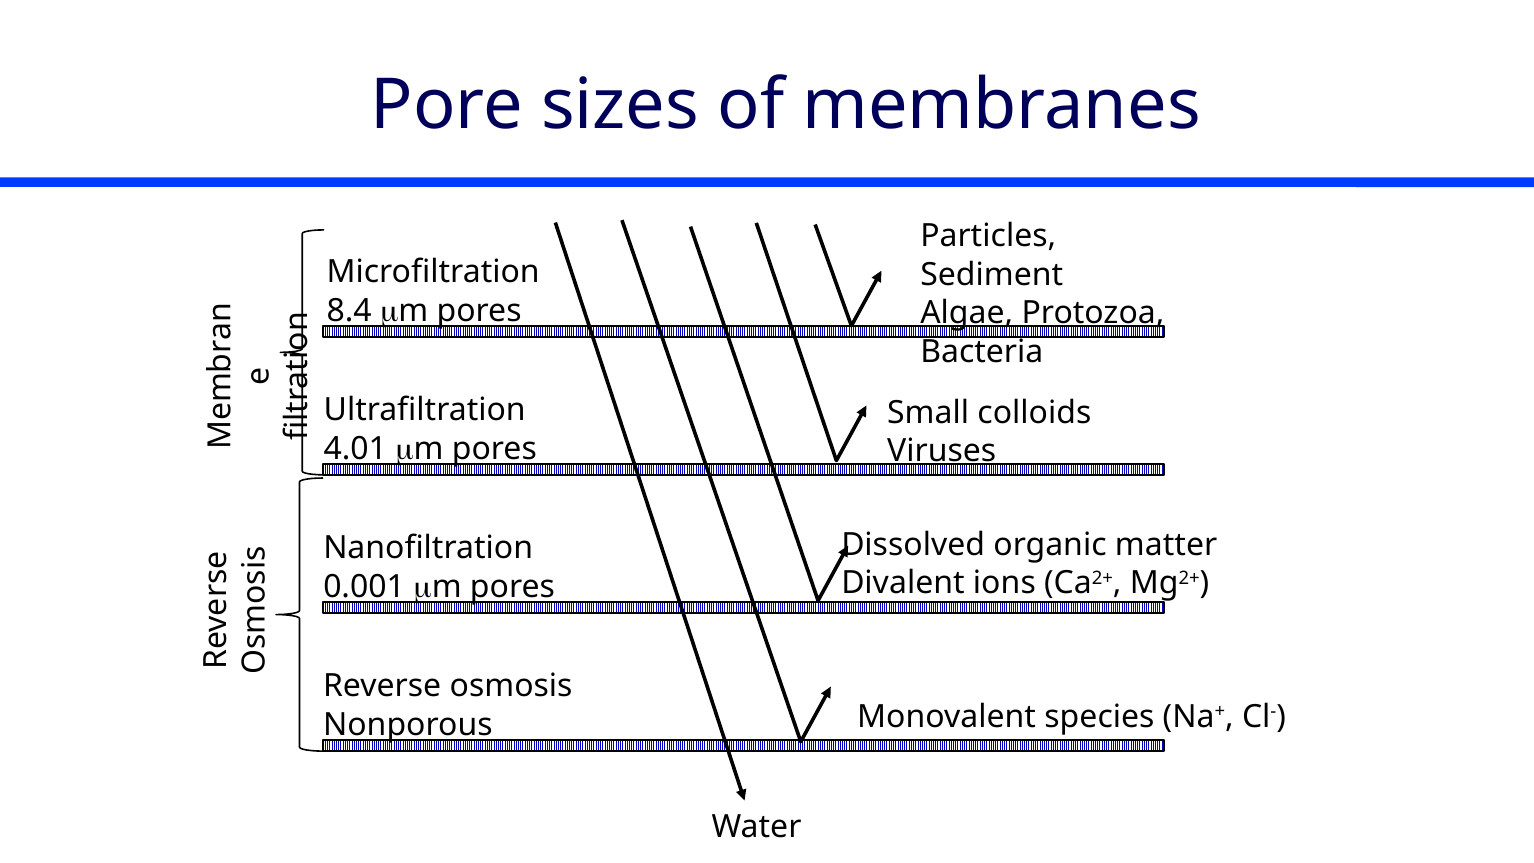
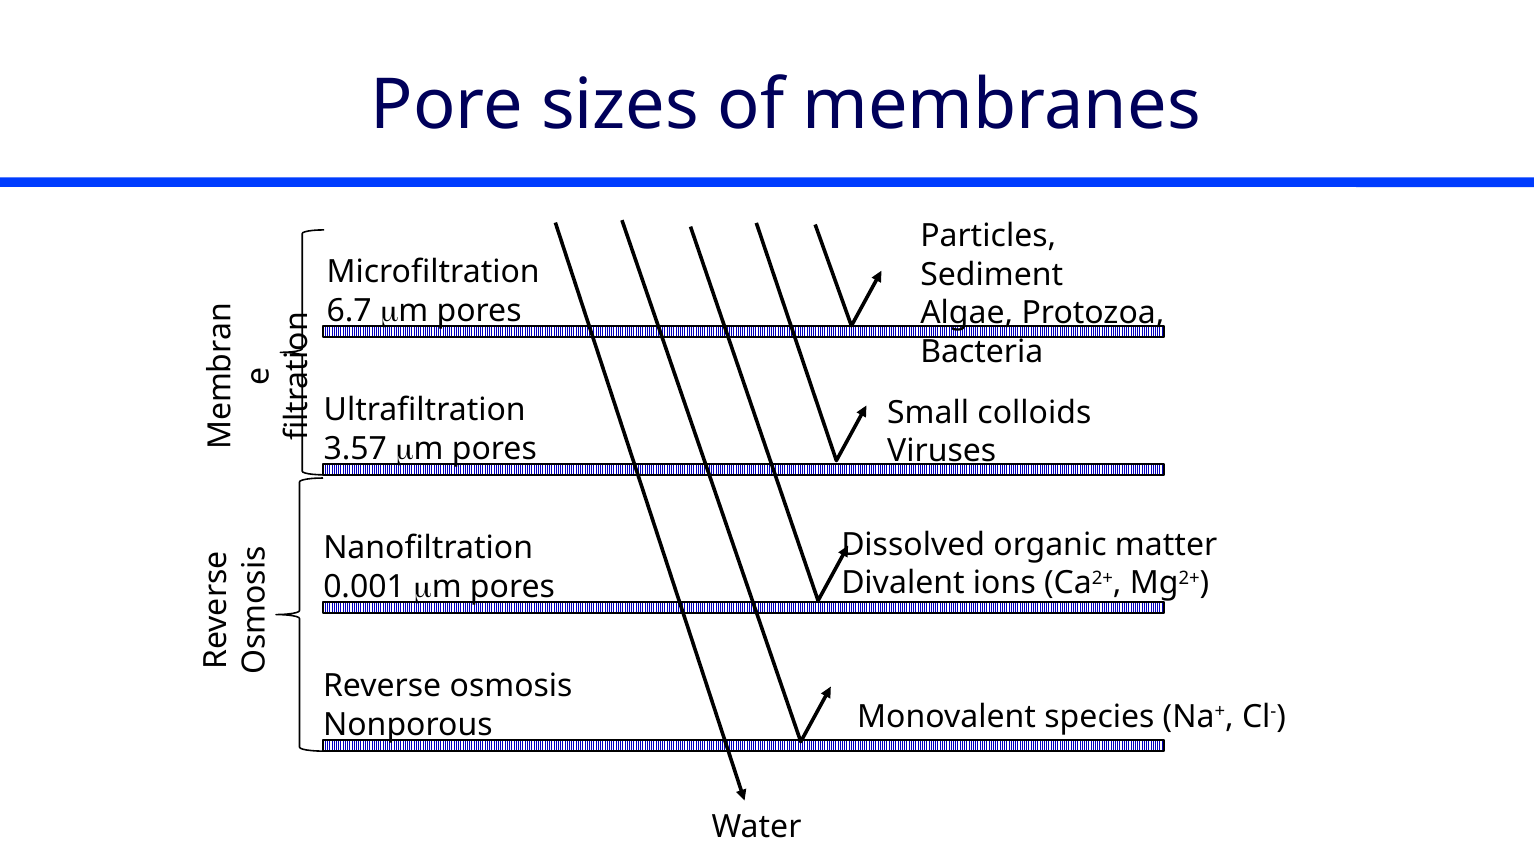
8.4: 8.4 -> 6.7 (349, 311)
4.01: 4.01 -> 3.57 (355, 449)
